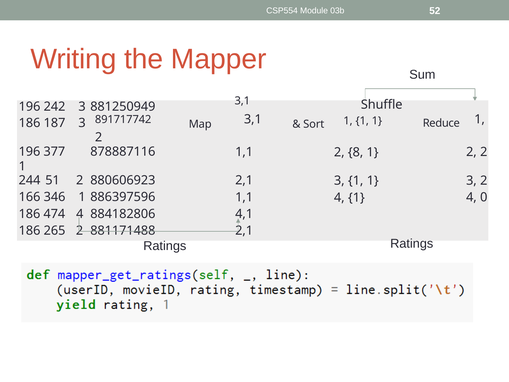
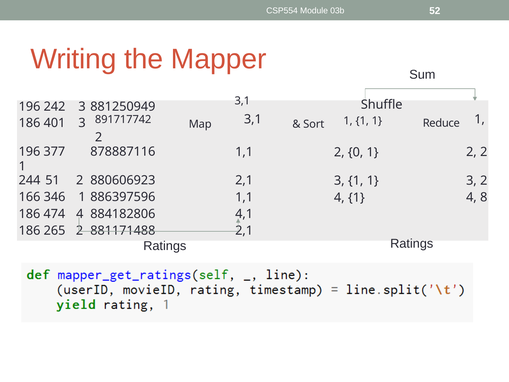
187: 187 -> 401 (55, 123)
8: 8 -> 0 (356, 152)
0: 0 -> 8 (484, 197)
